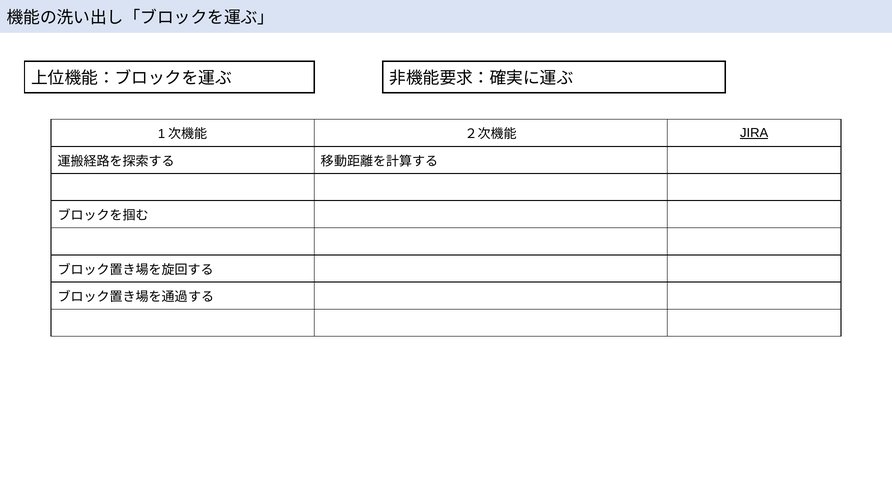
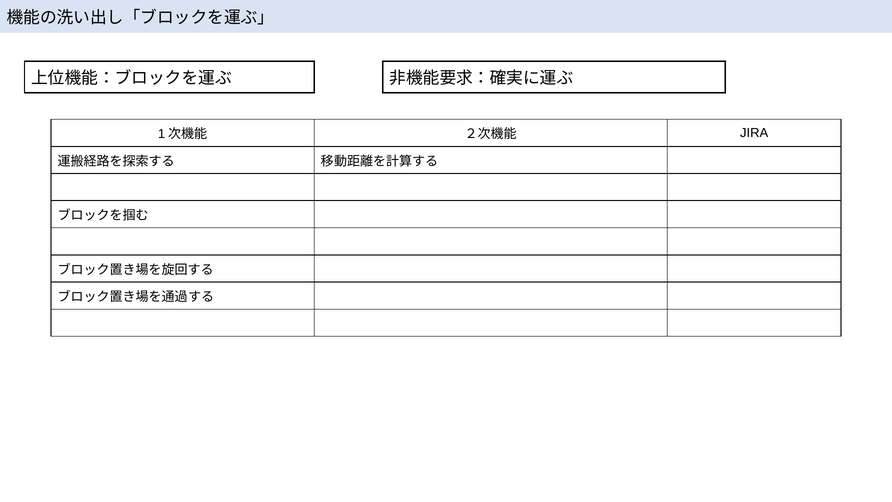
JIRA underline: present -> none (754, 133)
